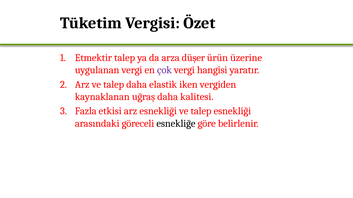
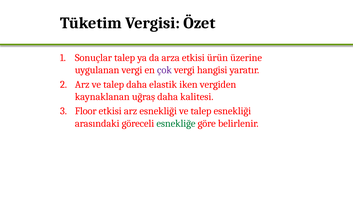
Etmektir: Etmektir -> Sonuçlar (93, 58)
arza düşer: düşer -> etkisi (193, 58)
Fazla: Fazla -> Floor (86, 111)
esnekliğe colour: black -> green (176, 124)
